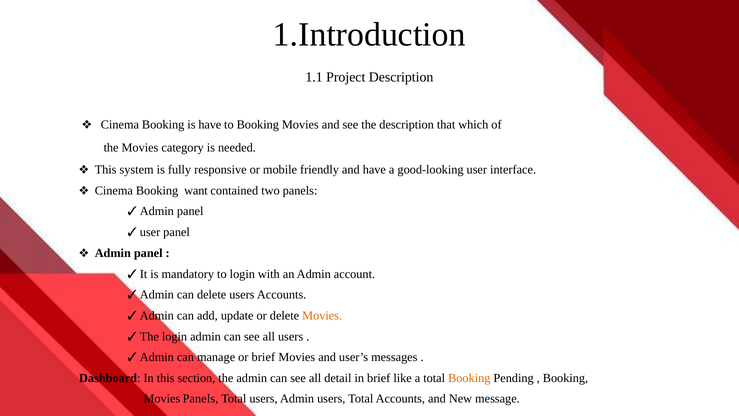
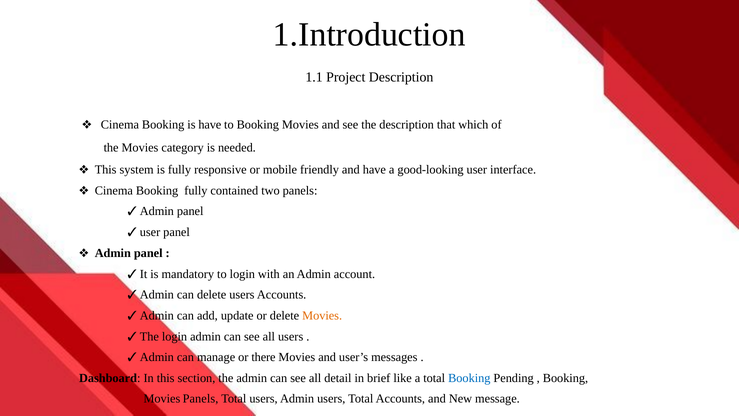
Booking want: want -> fully (196, 190)
or brief: brief -> there (263, 357)
Booking colour: orange -> blue (469, 378)
